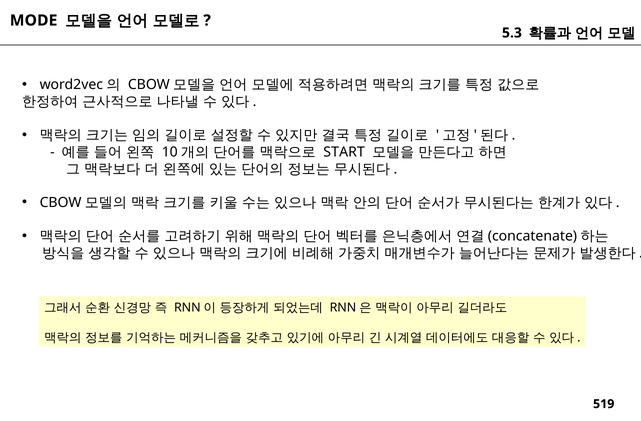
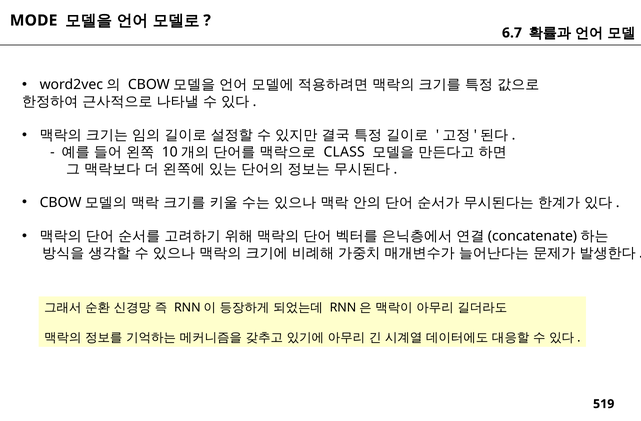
5.3: 5.3 -> 6.7 (512, 33)
START: START -> CLASS (344, 152)
